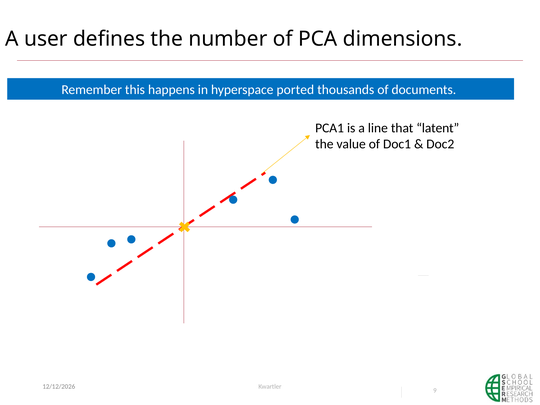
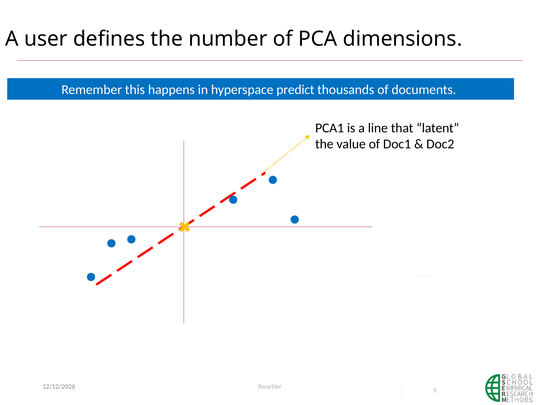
ported: ported -> predict (295, 90)
